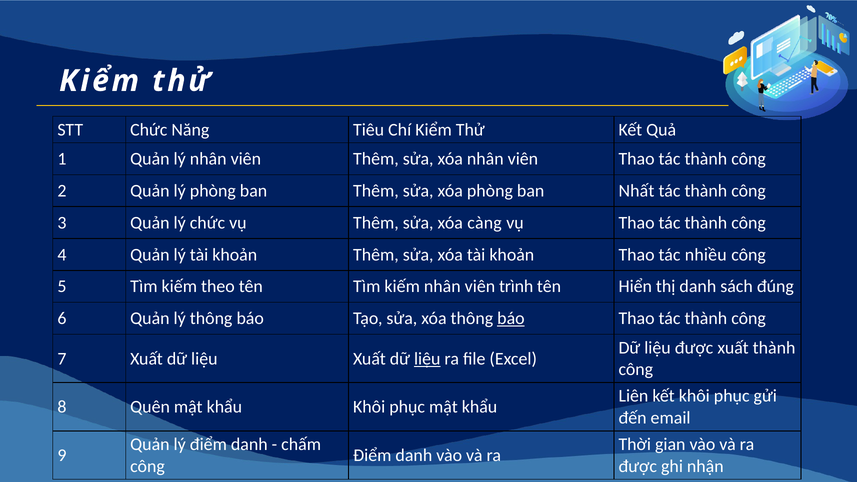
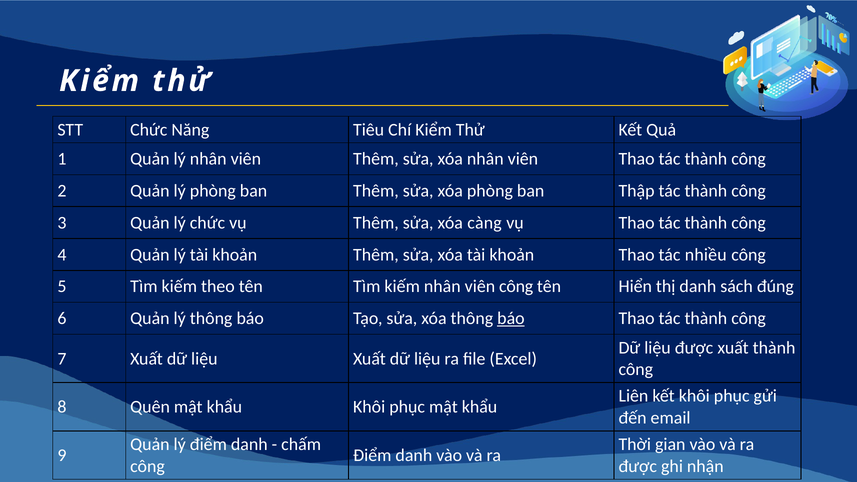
Nhất: Nhất -> Thập (637, 191)
viên trình: trình -> công (516, 287)
liệu underline: present -> none (427, 359)
